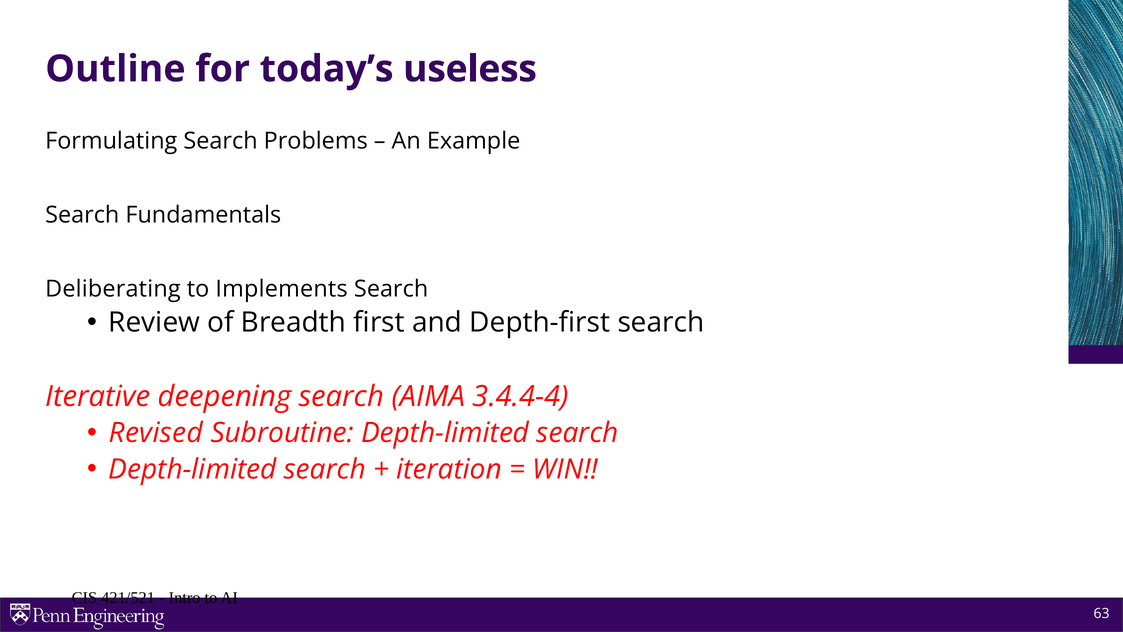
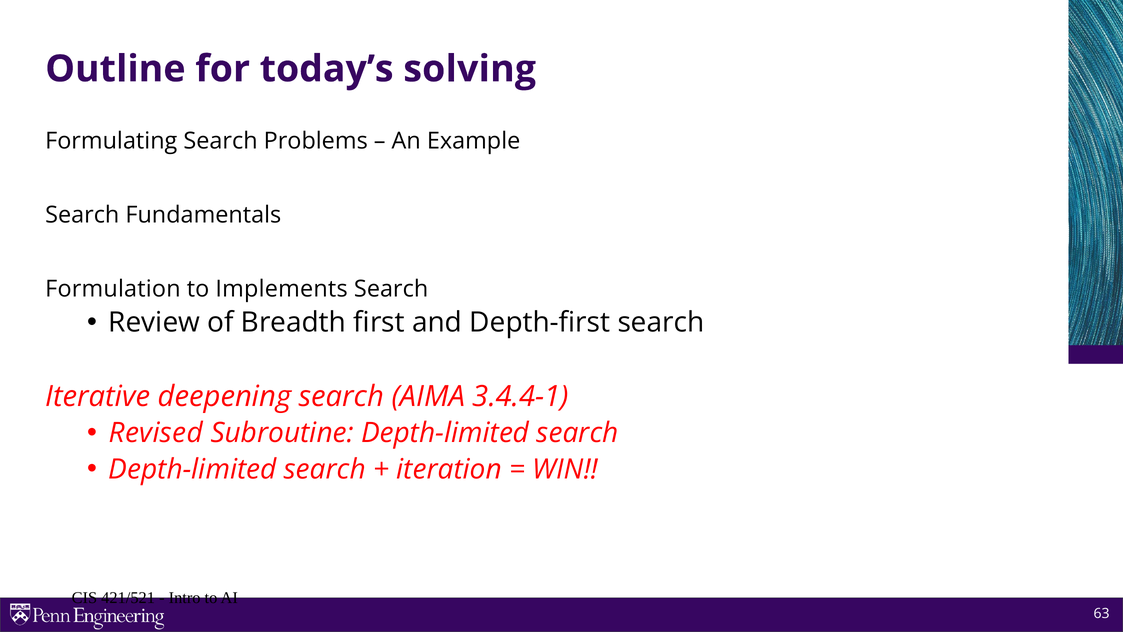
useless: useless -> solving (470, 69)
Deliberating: Deliberating -> Formulation (113, 289)
3.4.4-4: 3.4.4-4 -> 3.4.4-1 (521, 396)
